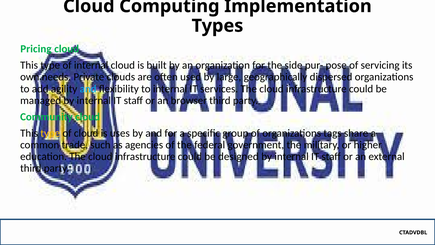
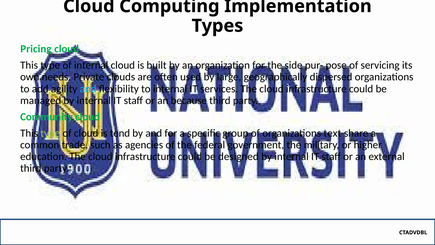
browser: browser -> because (189, 100)
type colour: yellow -> light green (50, 133)
uses: uses -> tend (120, 133)
tags: tags -> text (332, 133)
